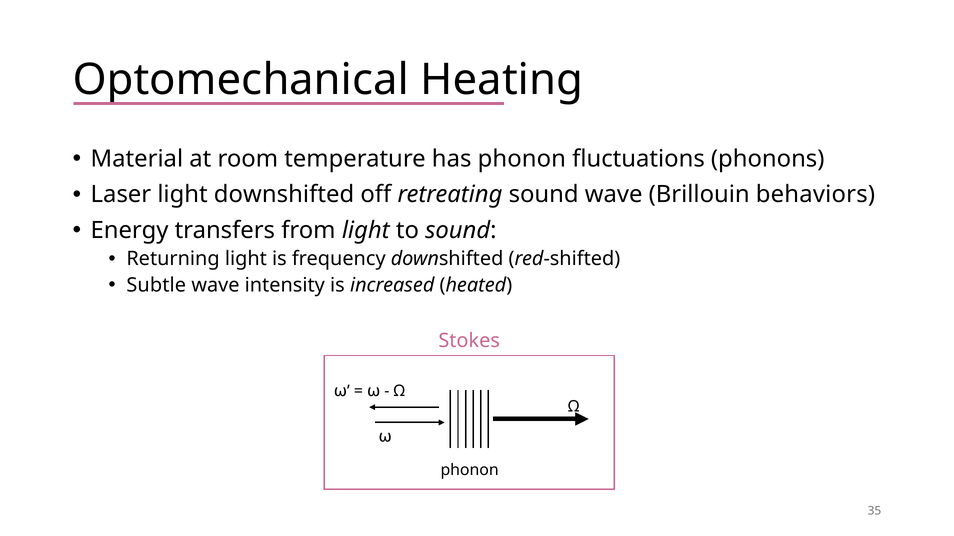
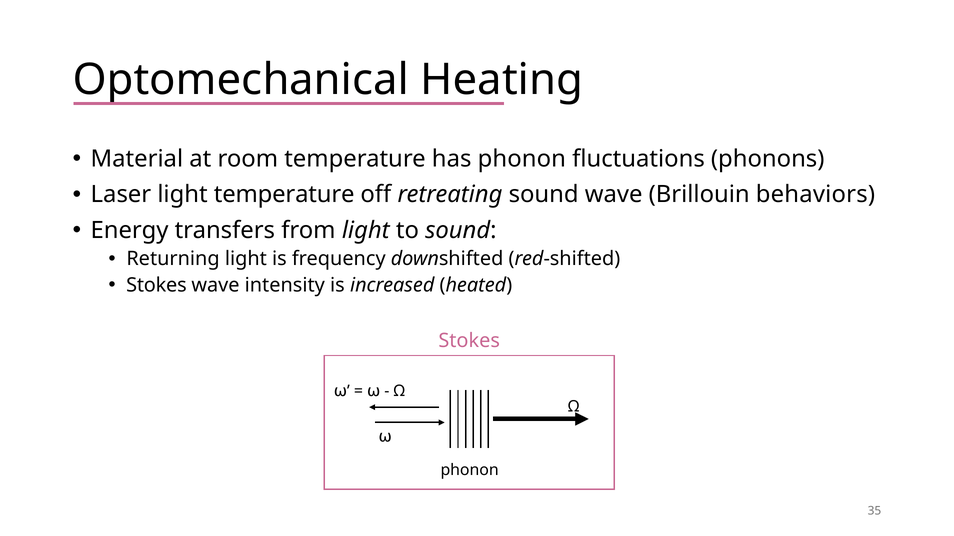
light downshifted: downshifted -> temperature (284, 195)
Subtle: Subtle -> Stokes (156, 286)
